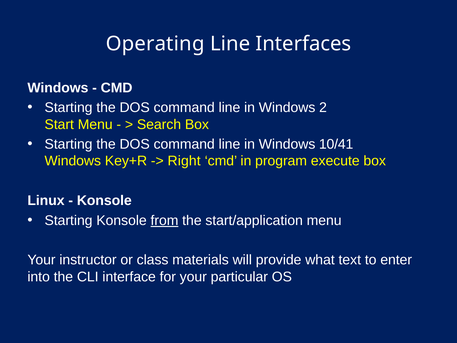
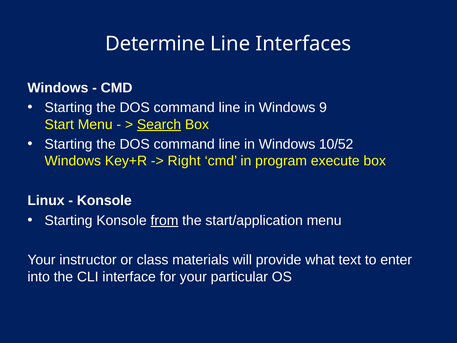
Operating: Operating -> Determine (155, 44)
2: 2 -> 9 (323, 108)
Search underline: none -> present (159, 124)
10/41: 10/41 -> 10/52 (336, 144)
